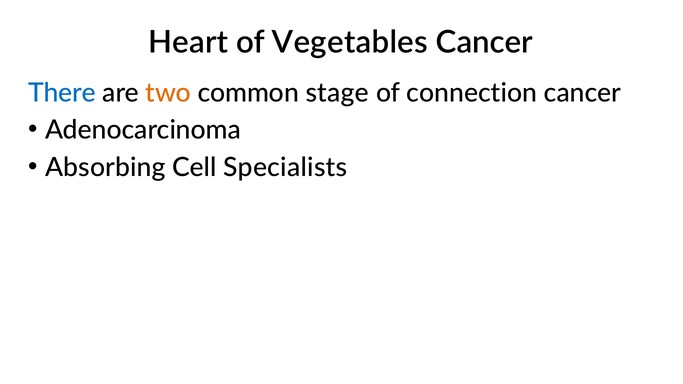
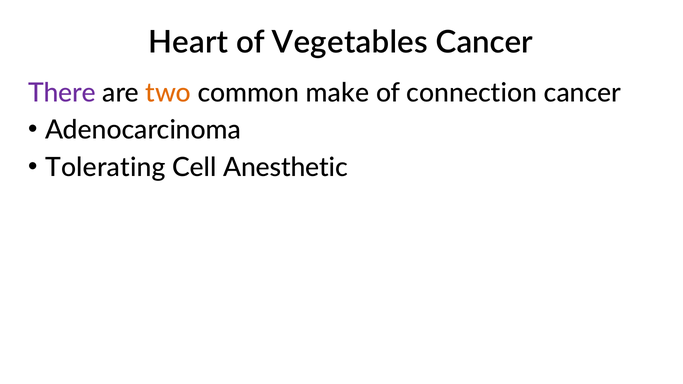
There colour: blue -> purple (62, 93)
stage: stage -> make (337, 93)
Absorbing: Absorbing -> Tolerating (105, 167)
Specialists: Specialists -> Anesthetic (285, 167)
